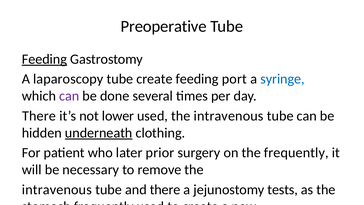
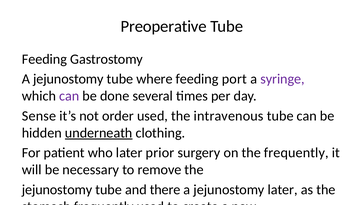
Feeding underline: present -> none (44, 59)
laparoscopy: laparoscopy -> jejunostomy (68, 79)
tube create: create -> where (155, 79)
syringe colour: blue -> purple (283, 79)
There: There -> Sense (39, 116)
lower: lower -> order (118, 116)
intravenous: intravenous -> jejunostomy (57, 189)
jejunostomy tests: tests -> later (283, 189)
